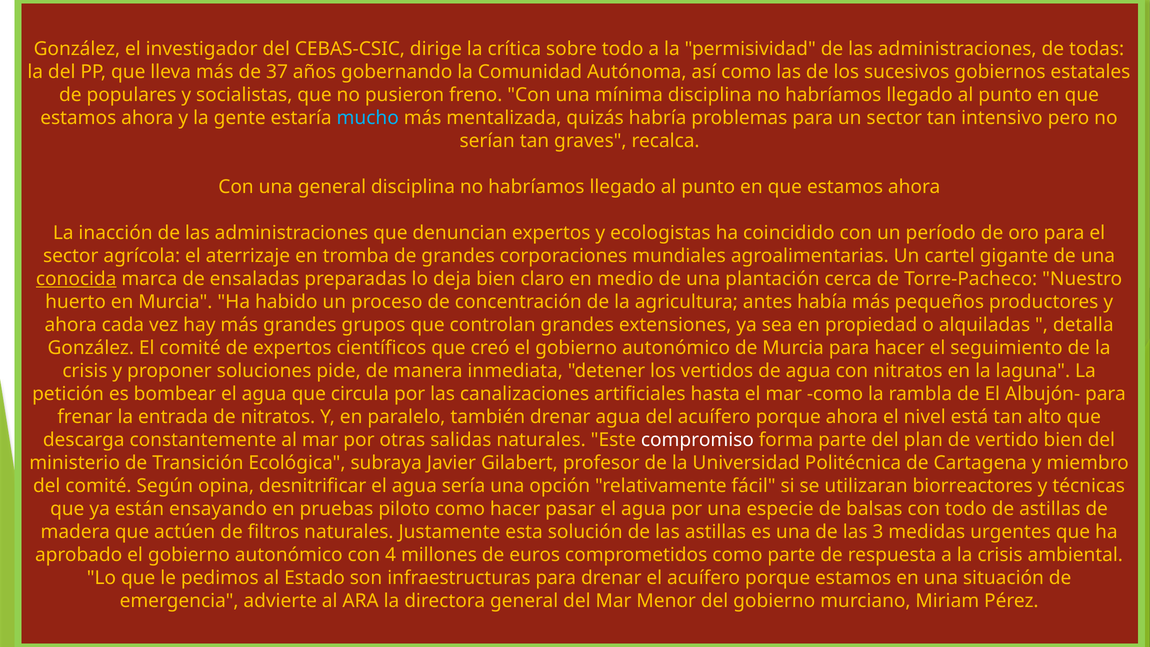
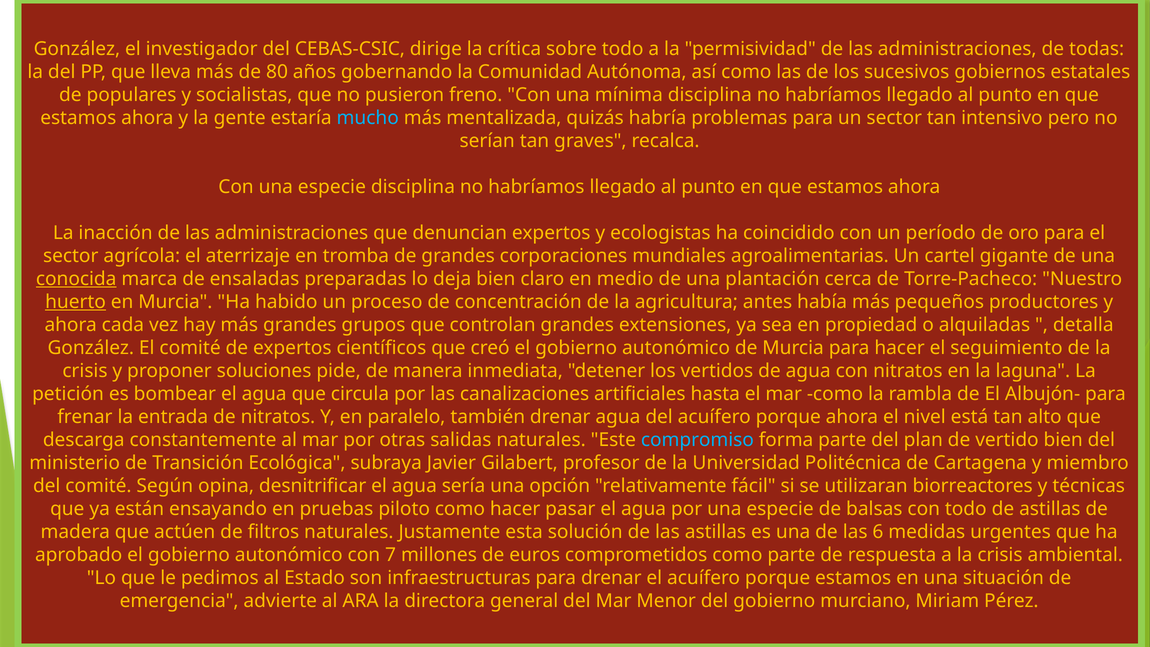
37: 37 -> 80 (277, 72)
Con una general: general -> especie (332, 187)
huerto underline: none -> present (76, 302)
compromiso colour: white -> light blue (697, 440)
3: 3 -> 6 (878, 532)
4: 4 -> 7 (391, 555)
